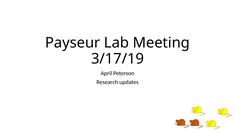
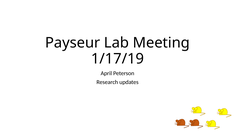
3/17/19: 3/17/19 -> 1/17/19 (118, 59)
